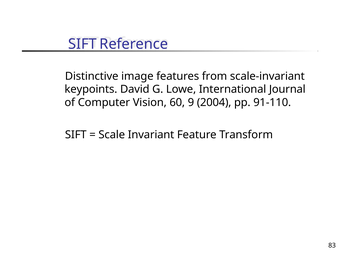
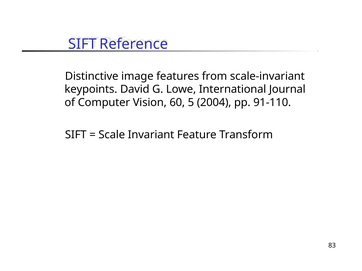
9: 9 -> 5 (191, 103)
